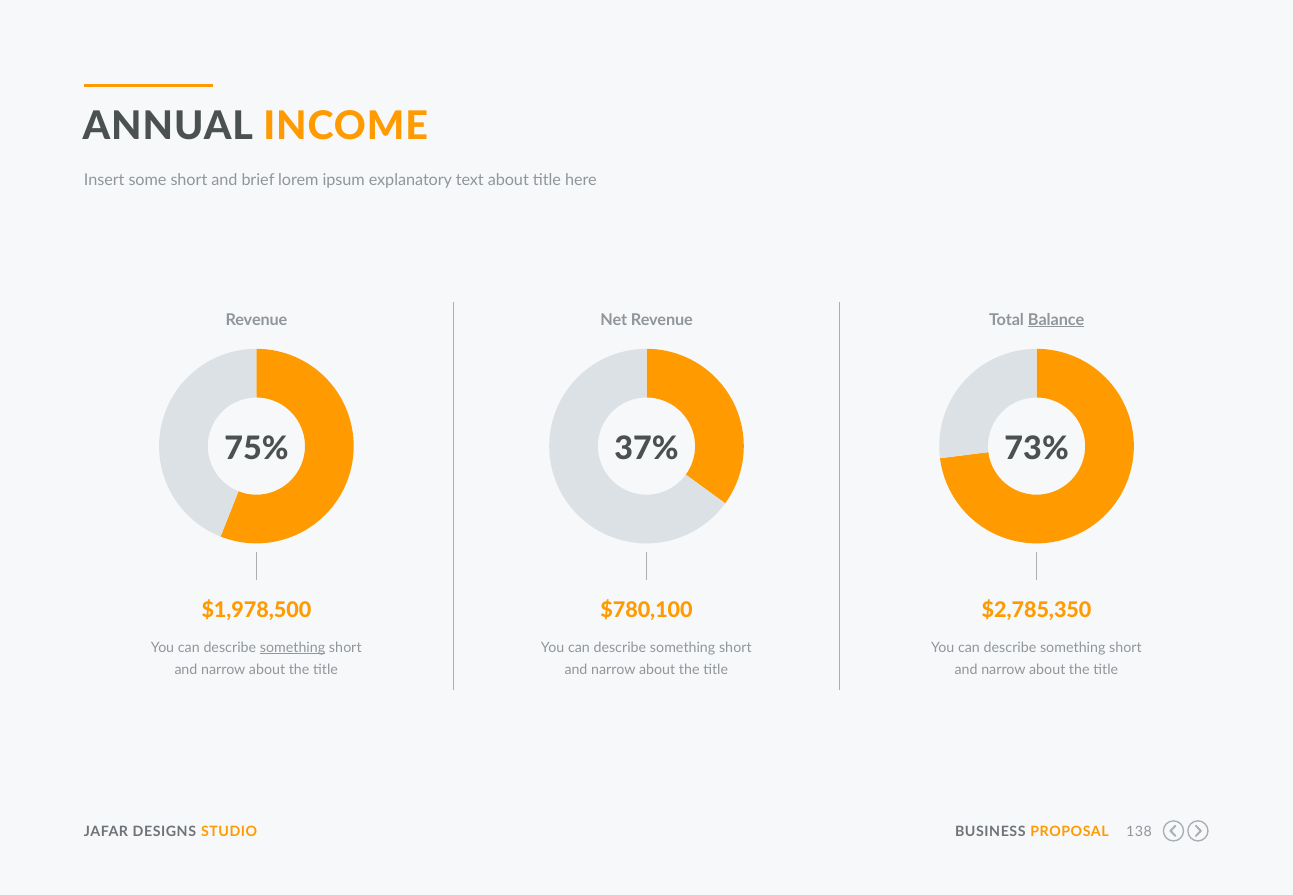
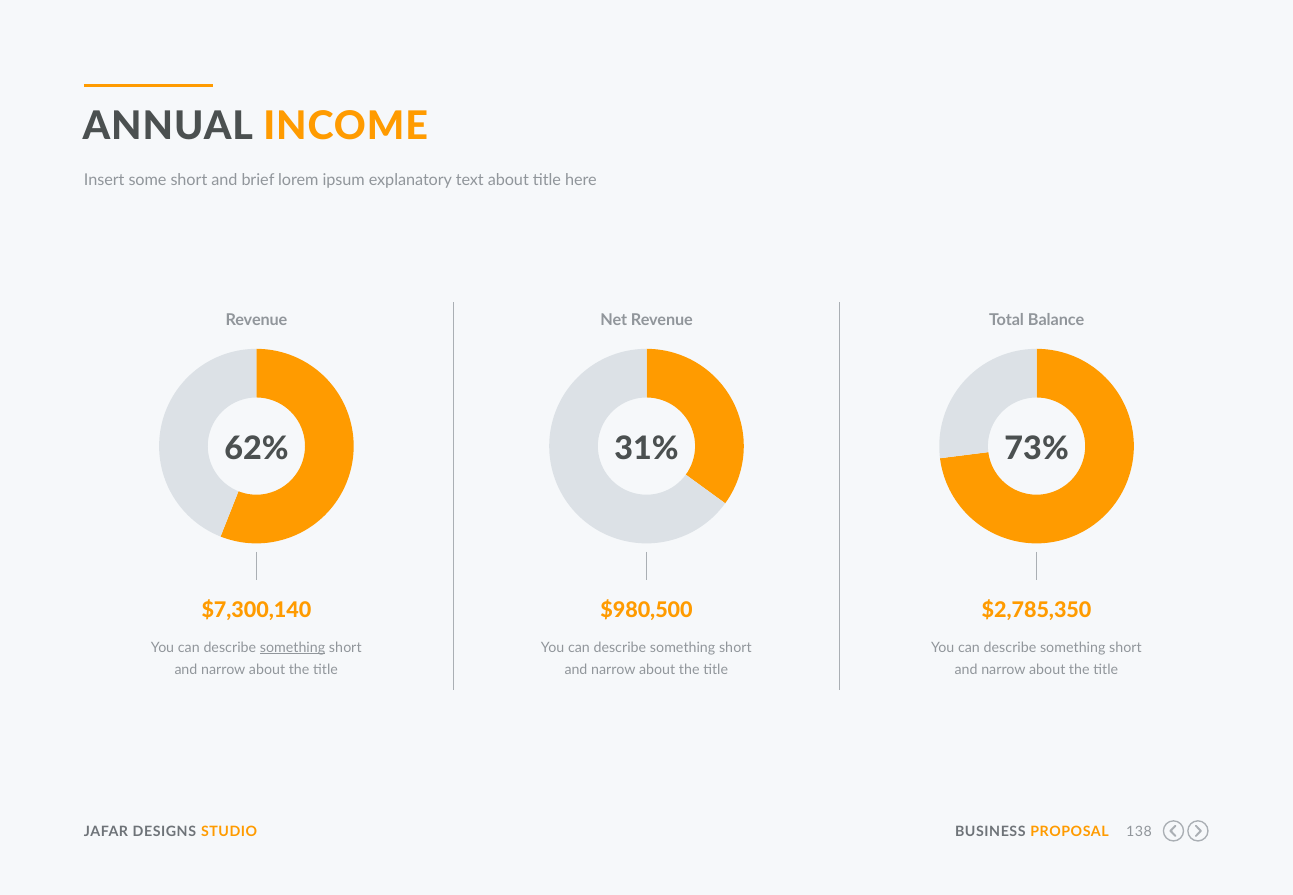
Balance underline: present -> none (1056, 320)
75%: 75% -> 62% (256, 449)
37%: 37% -> 31% (646, 449)
$1,978,500: $1,978,500 -> $7,300,140 (256, 610)
$780,100: $780,100 -> $980,500 (647, 610)
